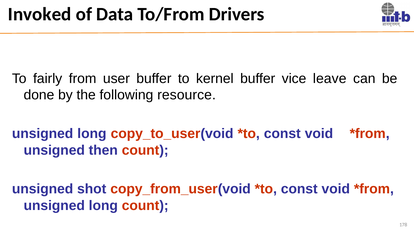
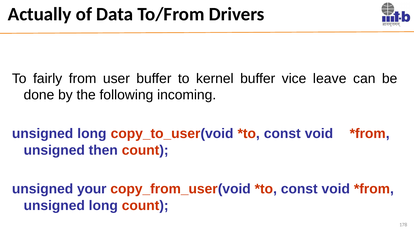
Invoked: Invoked -> Actually (40, 14)
resource: resource -> incoming (187, 95)
shot: shot -> your (92, 189)
